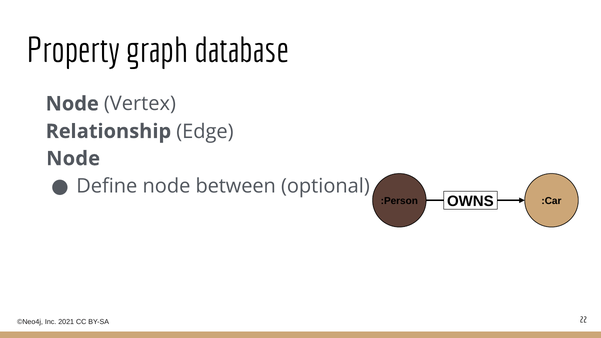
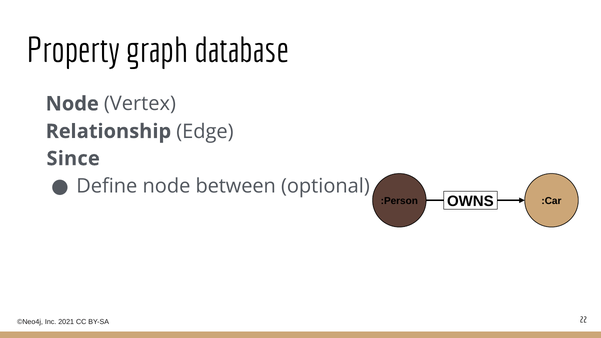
Node: Node -> Since (73, 159)
